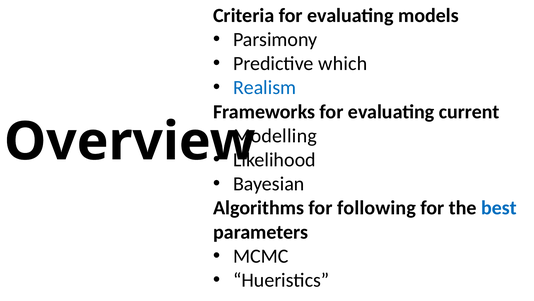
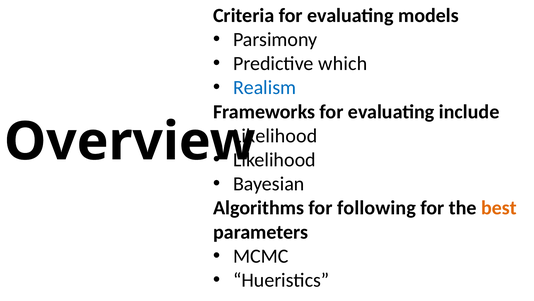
current: current -> include (469, 111)
Modelling: Modelling -> Likelihood (275, 136)
best colour: blue -> orange (499, 208)
